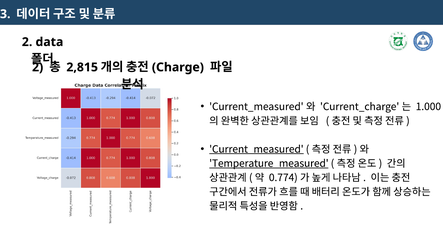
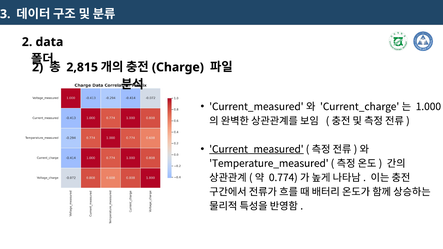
Temperature_measured underline: present -> none (269, 164)
